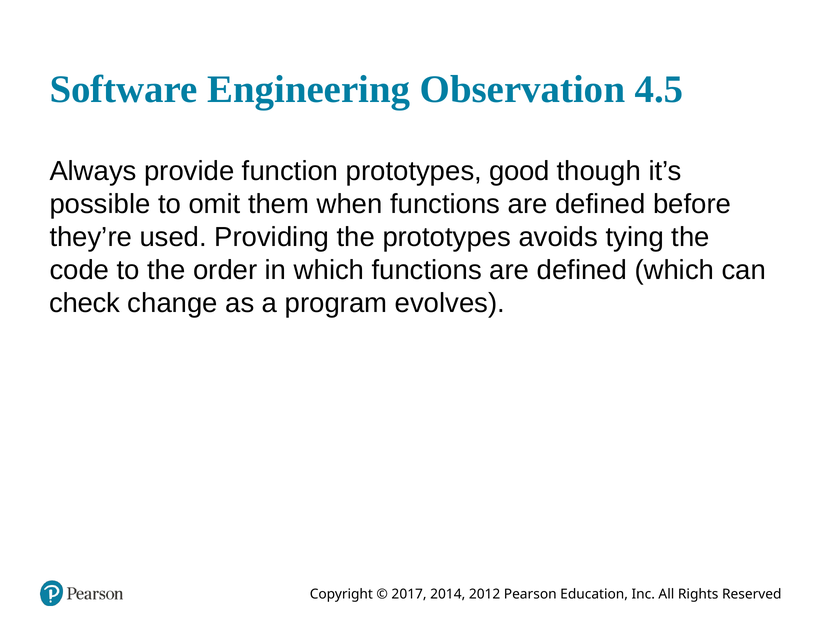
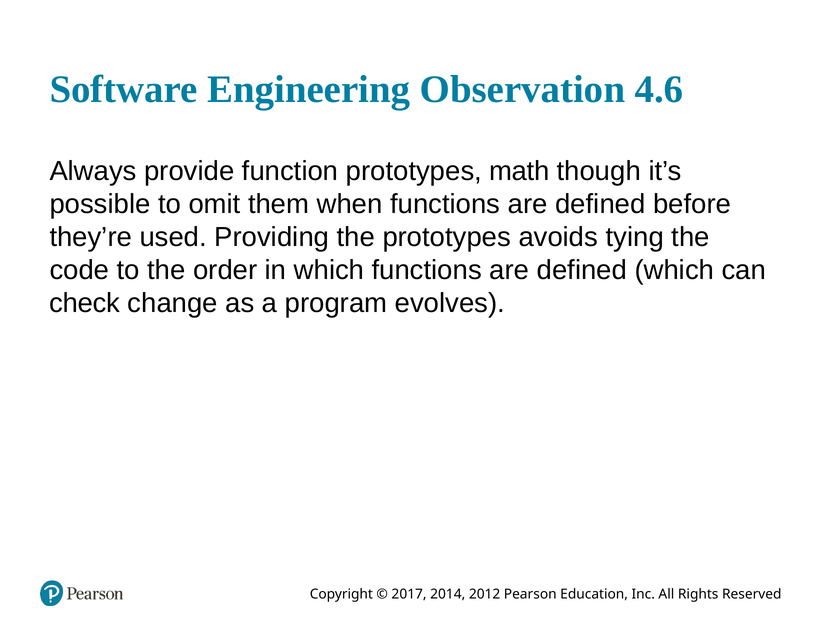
4.5: 4.5 -> 4.6 (659, 89)
good: good -> math (519, 171)
